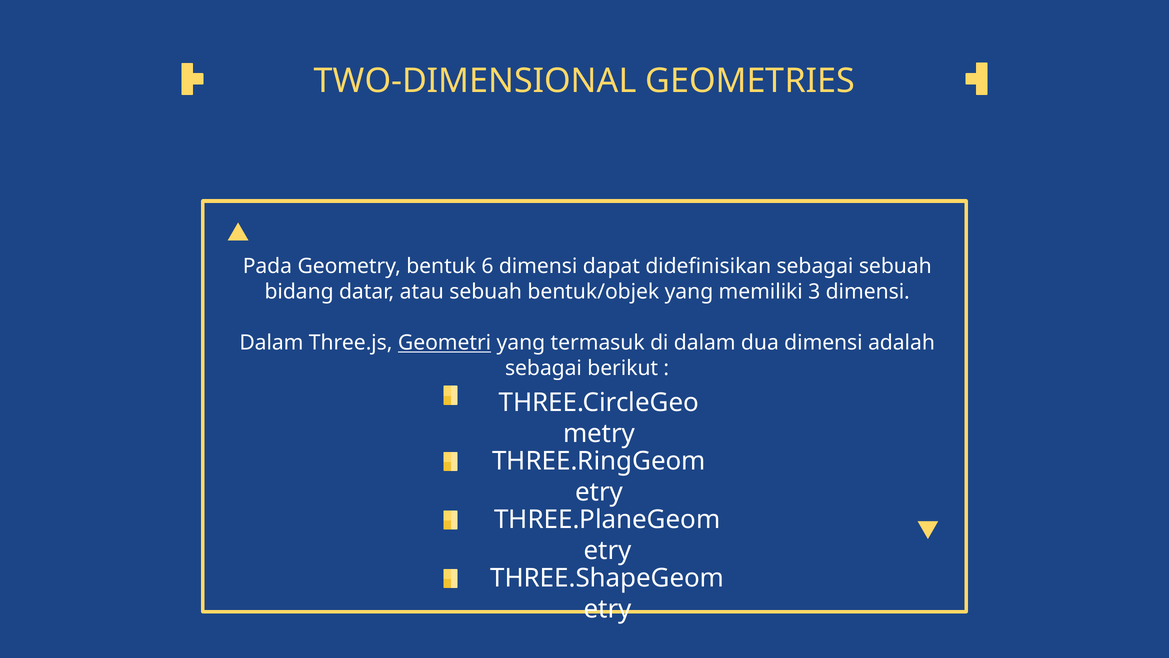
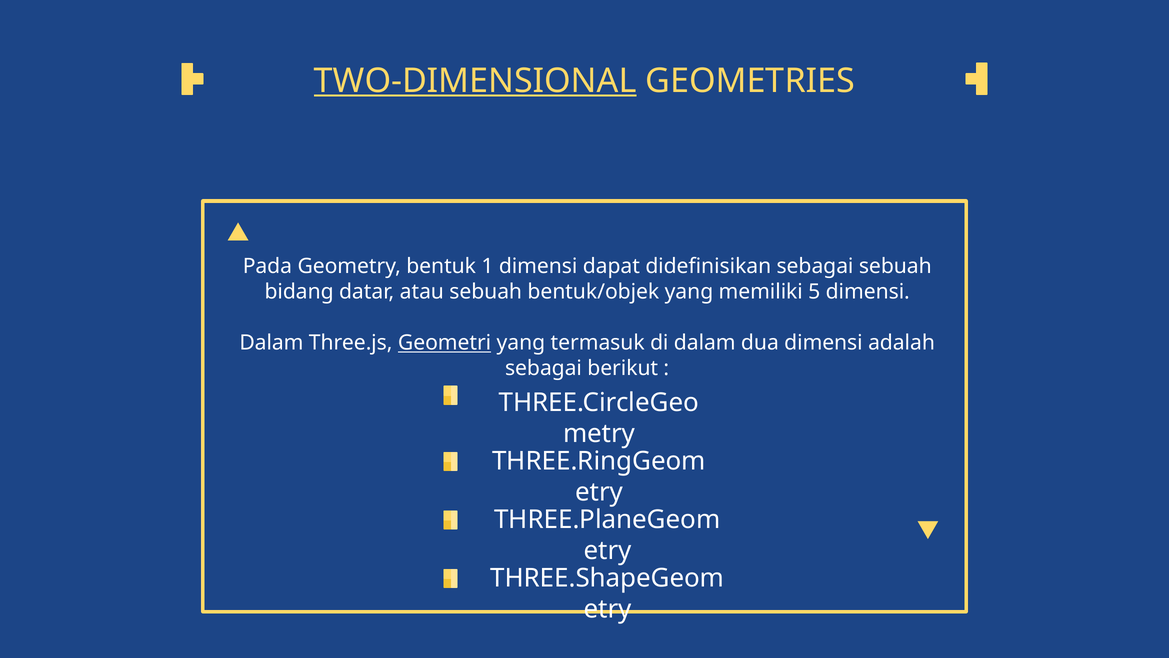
TWO-DIMENSIONAL underline: none -> present (475, 81)
6: 6 -> 1 (487, 266)
3: 3 -> 5 (814, 291)
